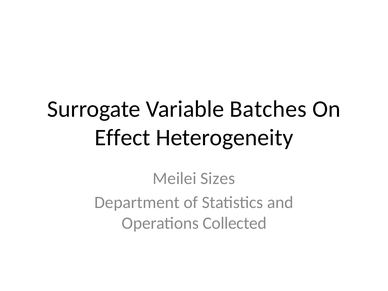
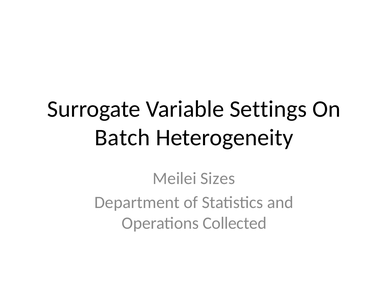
Batches: Batches -> Settings (268, 109)
Effect: Effect -> Batch (122, 137)
